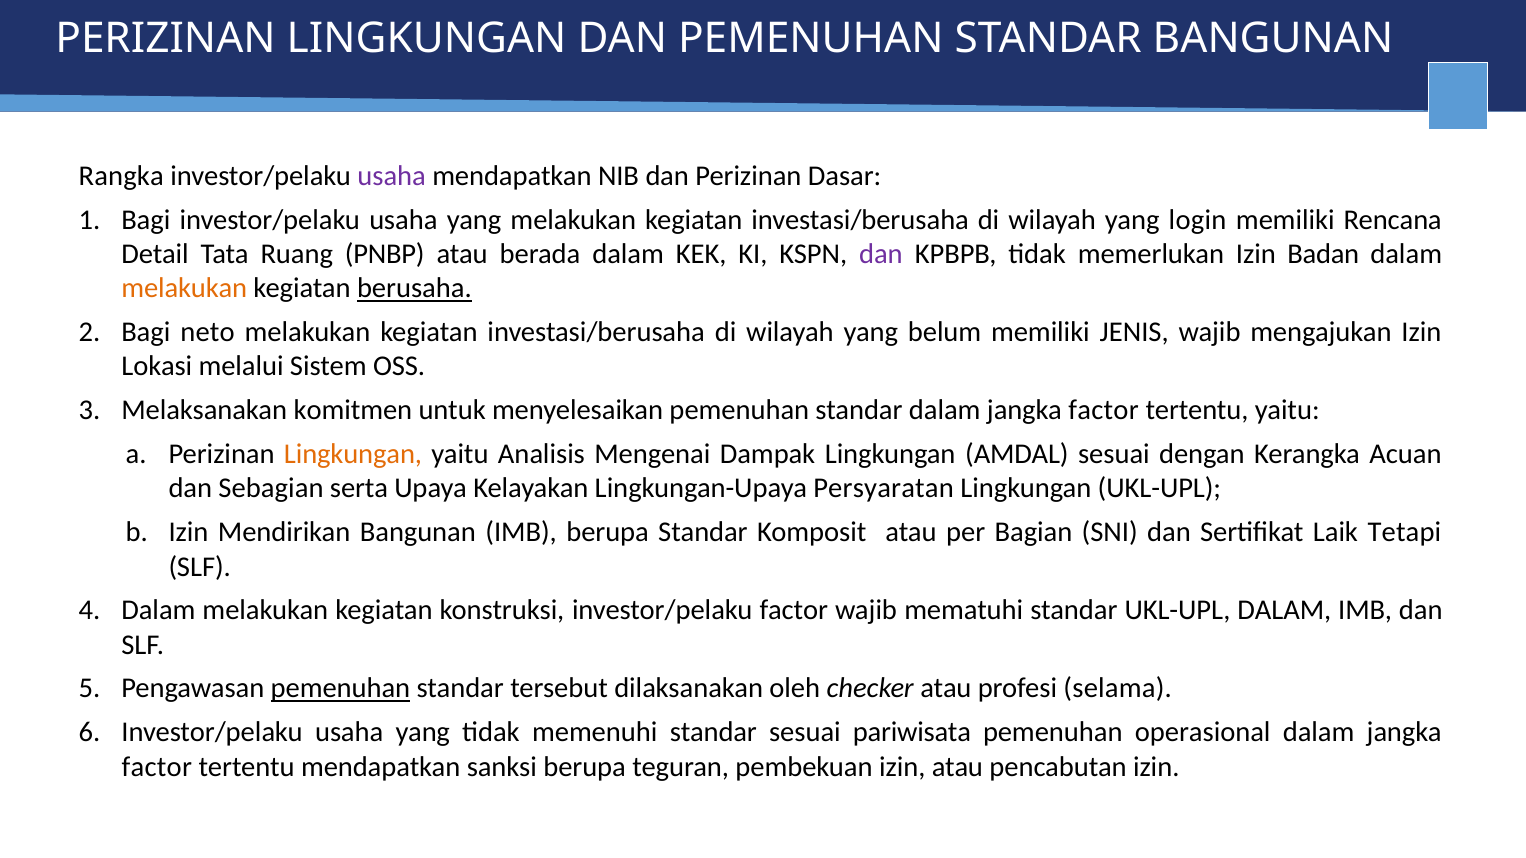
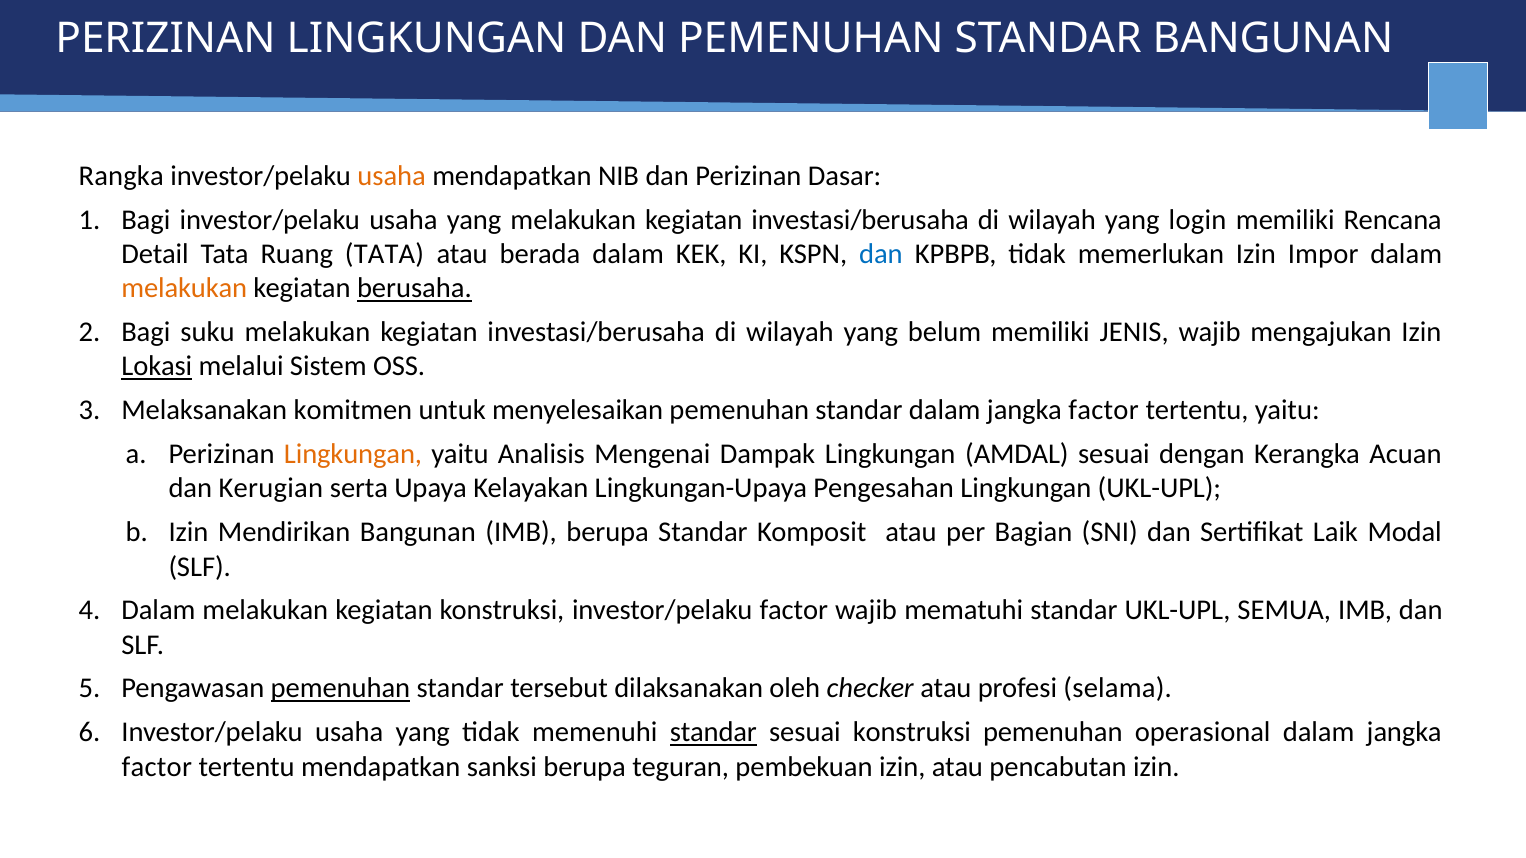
usaha colour: purple -> orange (392, 176)
Ruang PNBP: PNBP -> TATA (385, 254)
dan colour: purple -> blue (881, 254)
Badan: Badan -> Impor (1323, 254)
neto: neto -> suku (208, 332)
Lokasi underline: none -> present (157, 367)
Sebagian: Sebagian -> Kerugian (271, 489)
Persyaratan: Persyaratan -> Pengesahan (884, 489)
Tetapi: Tetapi -> Modal (1405, 533)
UKL-UPL DALAM: DALAM -> SEMUA (1284, 611)
standar underline: none -> present (713, 733)
sesuai pariwisata: pariwisata -> konstruksi (912, 733)
